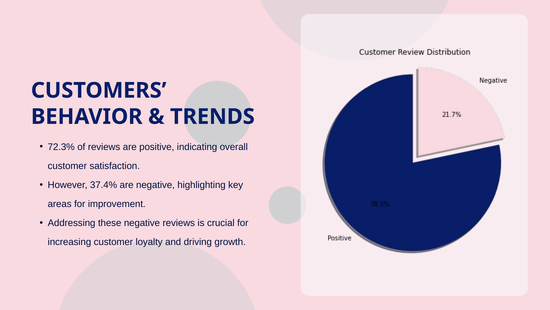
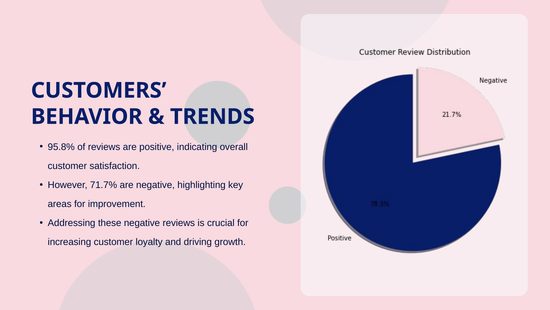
72.3%: 72.3% -> 95.8% (61, 147)
37.4%: 37.4% -> 71.7% (104, 185)
